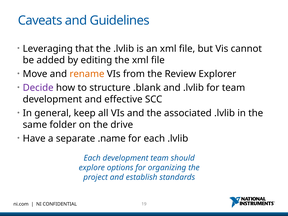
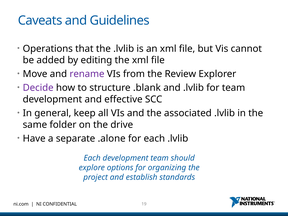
Leveraging: Leveraging -> Operations (48, 49)
rename colour: orange -> purple (87, 74)
.name: .name -> .alone (112, 138)
